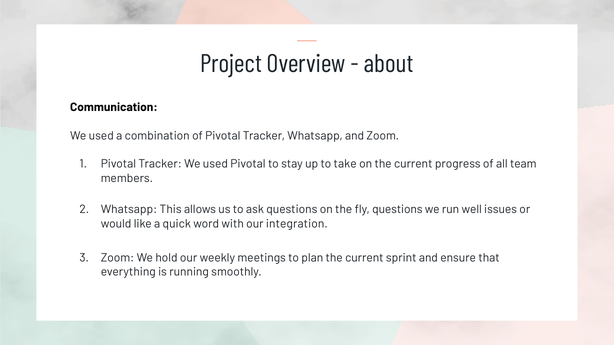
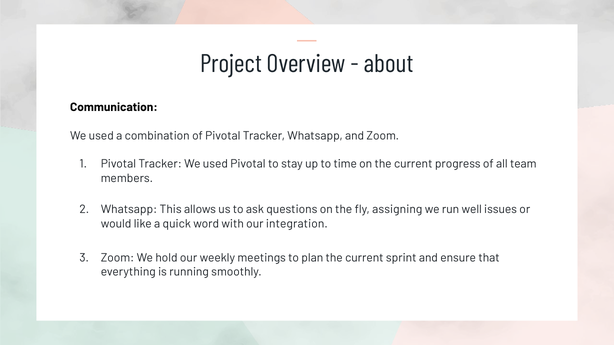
take: take -> time (345, 164)
fly questions: questions -> assigning (397, 210)
